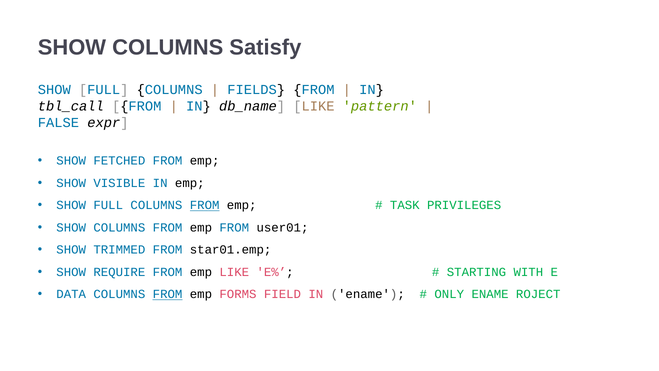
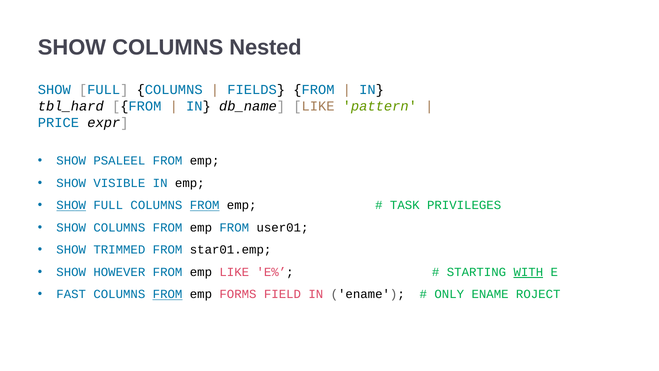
Satisfy: Satisfy -> Nested (265, 48)
tbl_call: tbl_call -> tbl_hard (71, 106)
FALSE: FALSE -> PRICE (58, 122)
FETCHED: FETCHED -> PSALEEL (119, 161)
SHOW underline: none -> present (71, 205)
REQUIRE: REQUIRE -> HOWEVER (119, 272)
WITH underline: none -> present (528, 272)
DATA: DATA -> FAST (71, 294)
